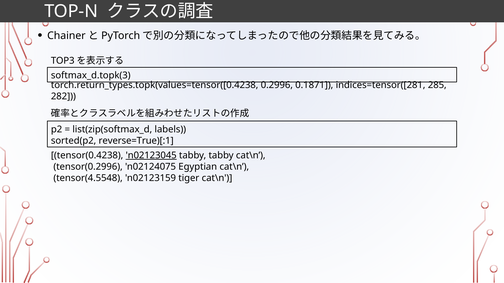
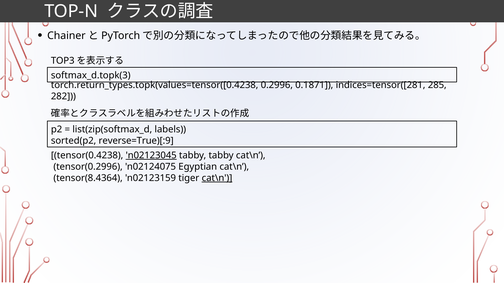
reverse=True)[:1: reverse=True)[:1 -> reverse=True)[:9 (136, 141)
tensor(4.5548: tensor(4.5548 -> tensor(8.4364 (88, 178)
cat\n underline: none -> present (217, 178)
